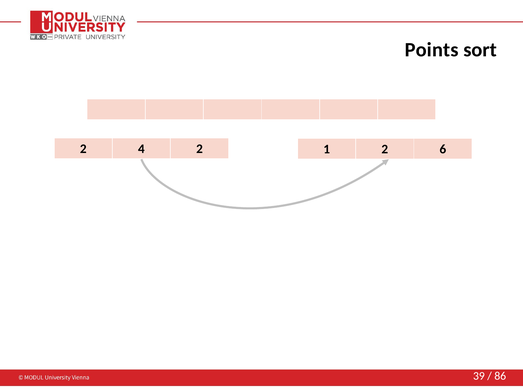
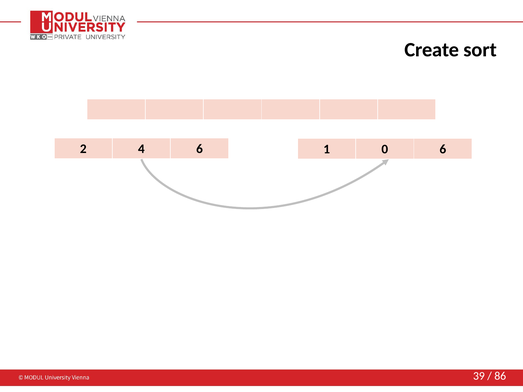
Points: Points -> Create (432, 50)
4 2: 2 -> 6 (199, 149)
1 2: 2 -> 0 (385, 149)
